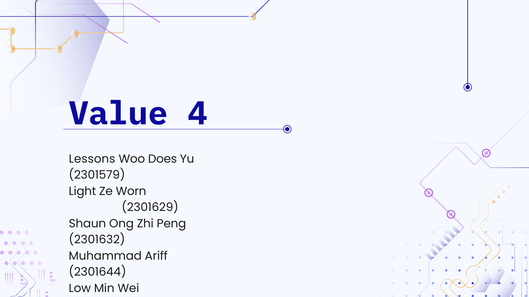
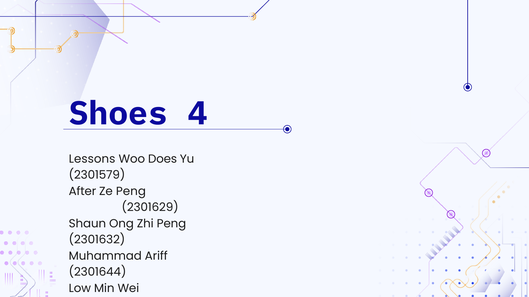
Value: Value -> Shoes (118, 114)
Light: Light -> After (82, 192)
Ze Worn: Worn -> Peng (131, 192)
